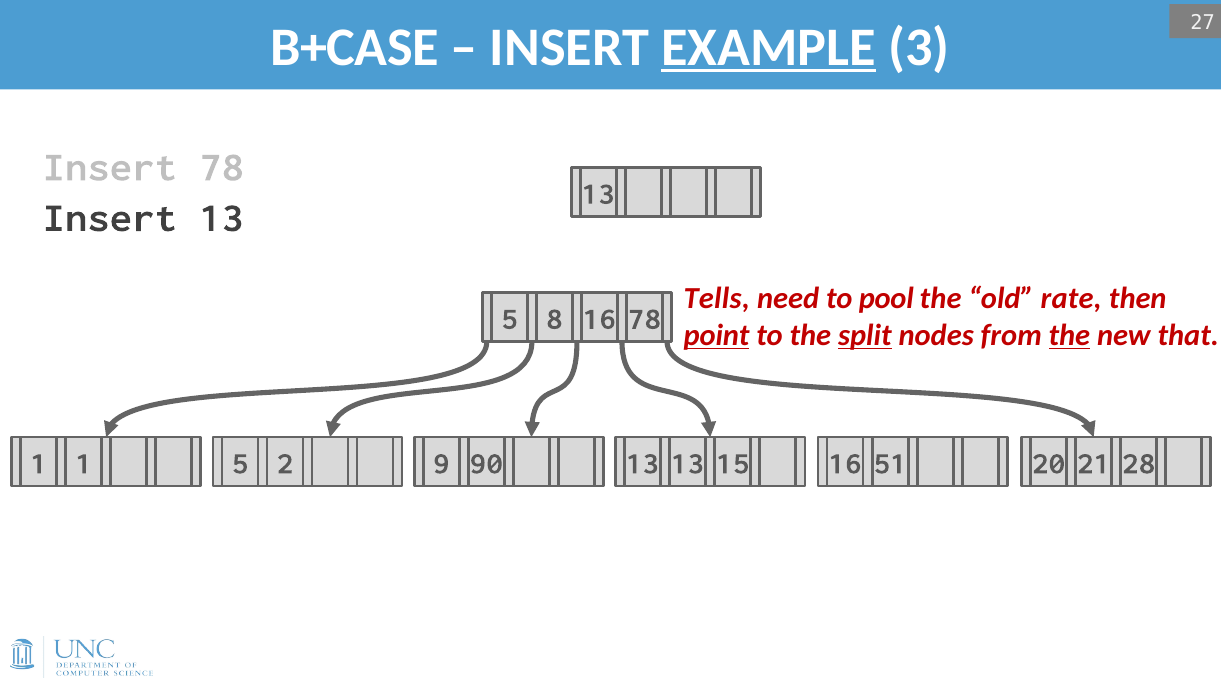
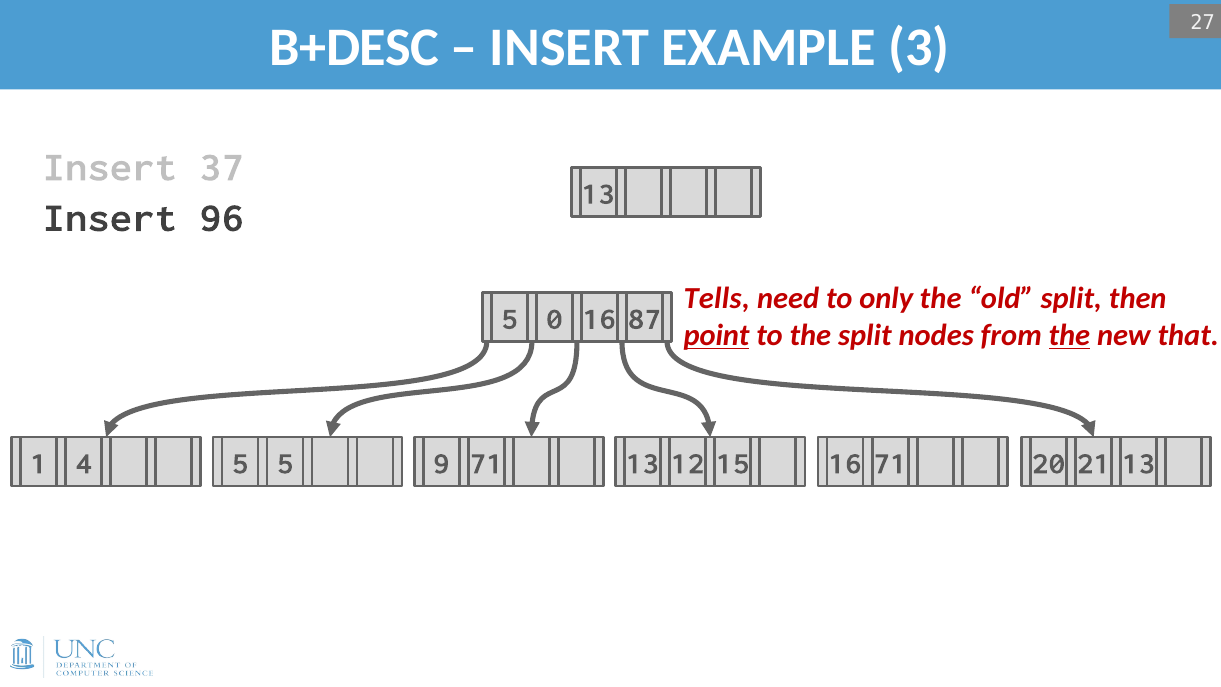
B+CASE: B+CASE -> B+DESC (355, 47)
EXAMPLE underline: present -> none (769, 47)
Insert 78: 78 -> 37 (222, 167)
Insert 13: 13 -> 96 (222, 217)
pool: pool -> only (886, 299)
old rate: rate -> split (1071, 299)
8: 8 -> 0 (554, 319)
16 78: 78 -> 87 (644, 319)
split underline: present -> none (865, 335)
1 1: 1 -> 4 (84, 463)
5 2: 2 -> 5 (285, 463)
9 90: 90 -> 71 (486, 463)
13 13: 13 -> 12 (688, 463)
16 51: 51 -> 71 (890, 463)
21 28: 28 -> 13 (1139, 463)
